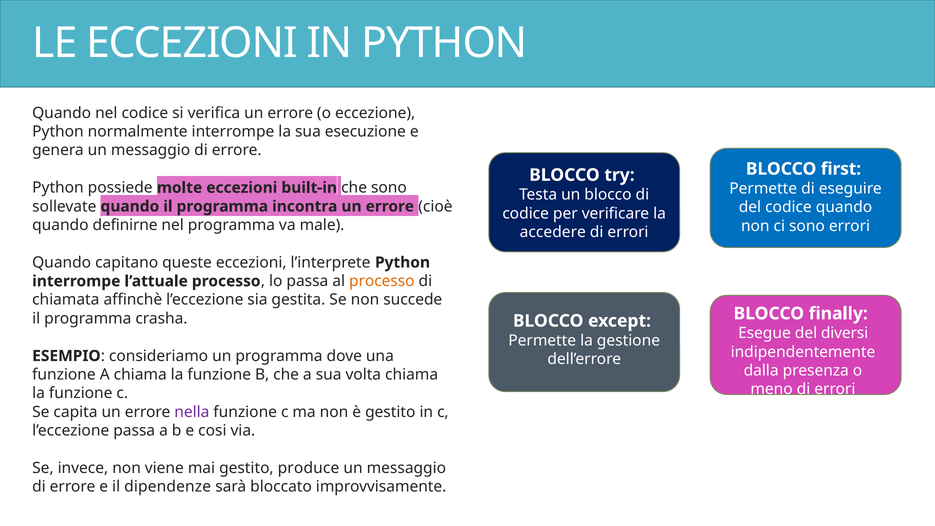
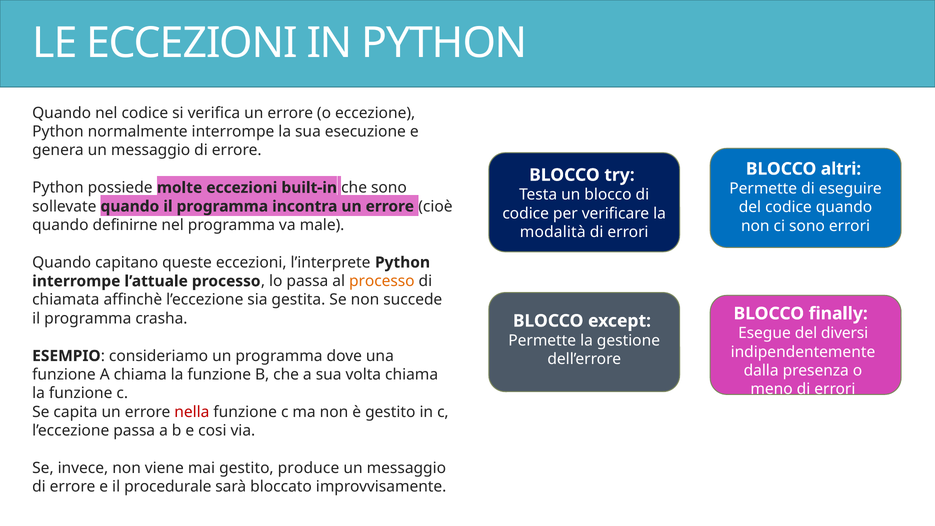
first: first -> altri (841, 169)
accedere: accedere -> modalità (553, 232)
nella colour: purple -> red (192, 412)
dipendenze: dipendenze -> procedurale (168, 487)
